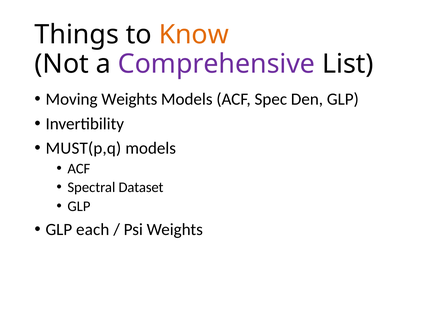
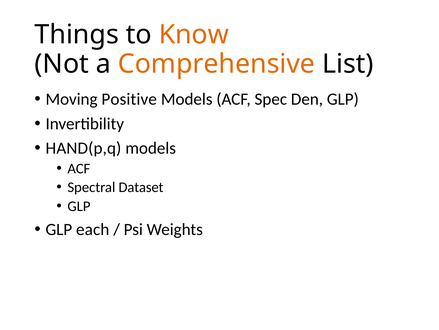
Comprehensive colour: purple -> orange (216, 64)
Moving Weights: Weights -> Positive (129, 99)
MUST(p,q: MUST(p,q -> HAND(p,q (83, 148)
